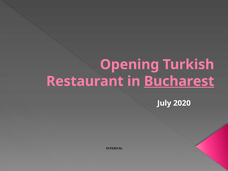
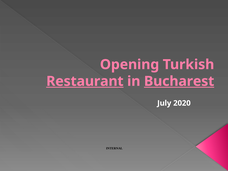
Restaurant underline: none -> present (85, 81)
